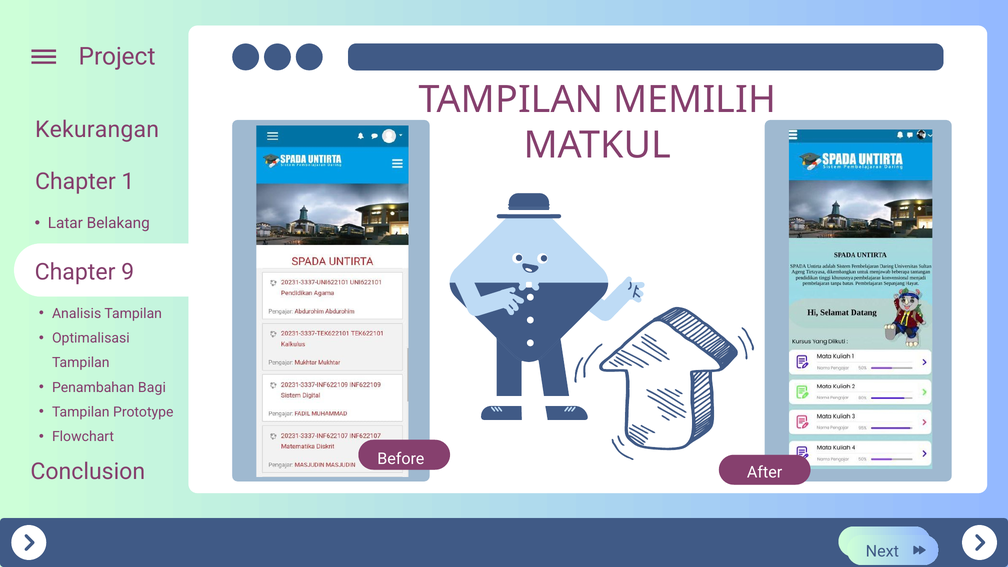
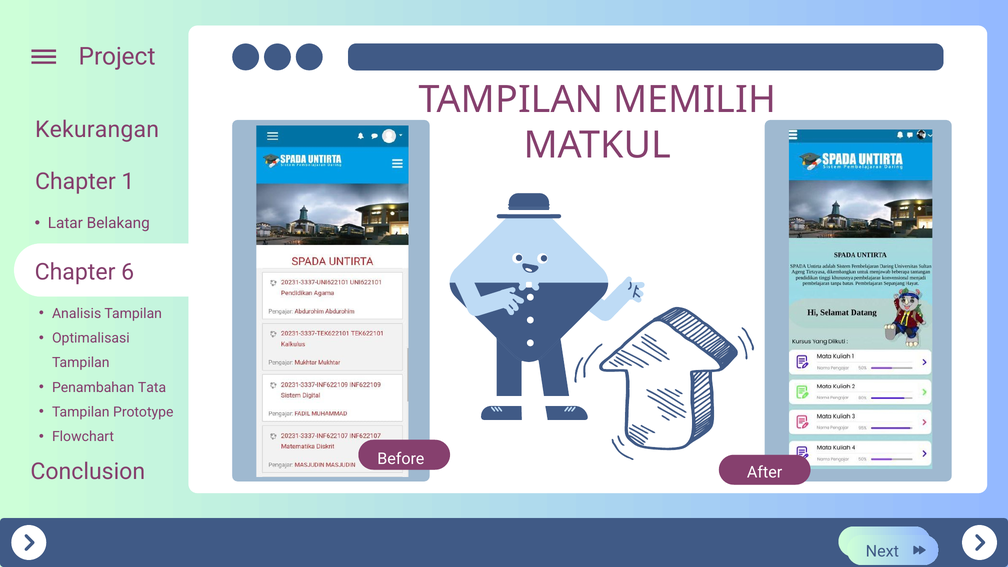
9: 9 -> 6 (128, 272)
Bagi: Bagi -> Tata (152, 387)
